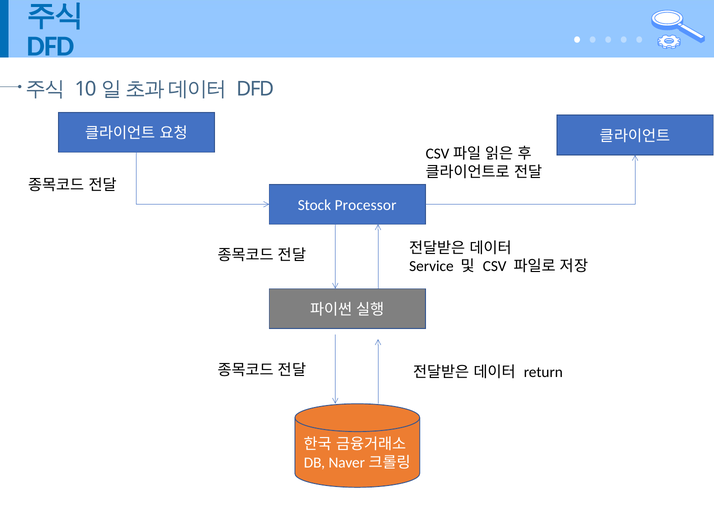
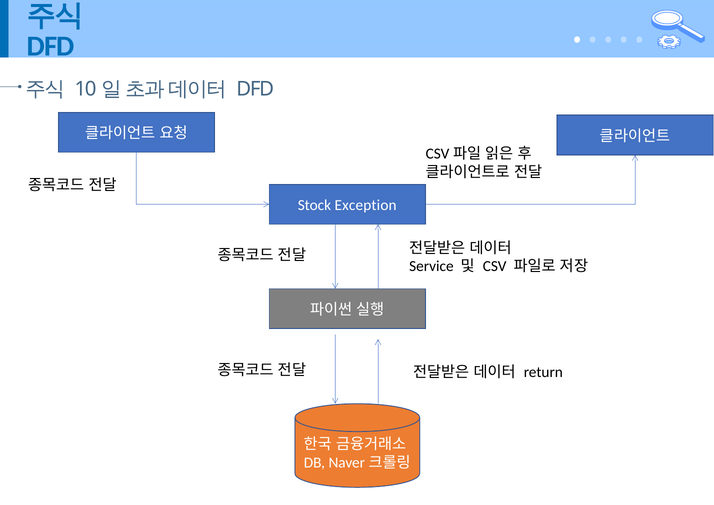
Processor: Processor -> Exception (366, 205)
